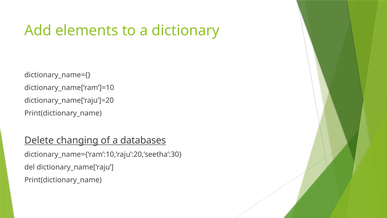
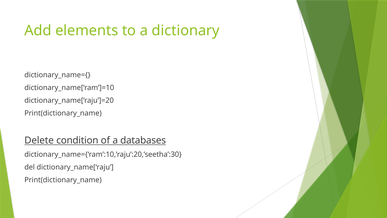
changing: changing -> condition (77, 140)
